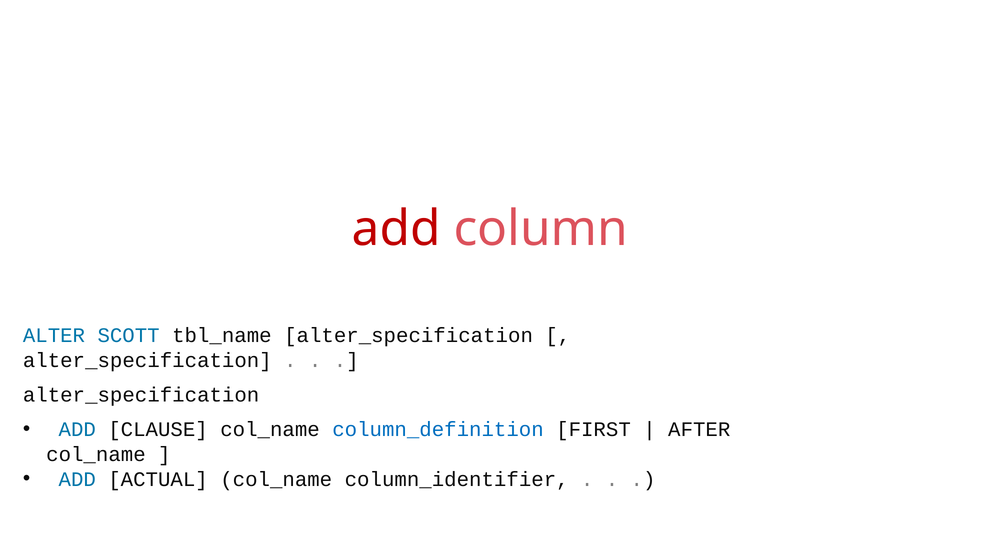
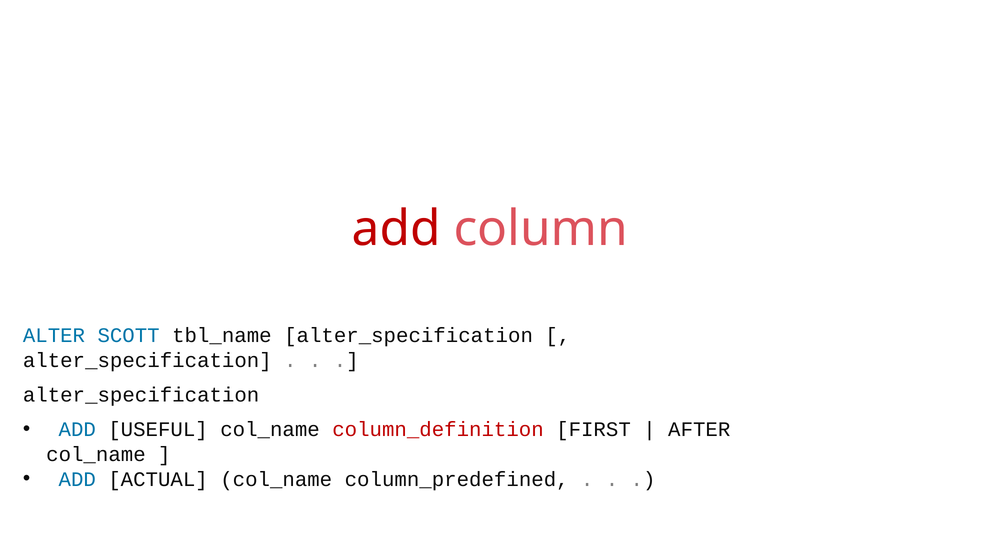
CLAUSE: CLAUSE -> USEFUL (158, 430)
column_definition colour: blue -> red (438, 430)
column_identifier: column_identifier -> column_predefined (457, 480)
